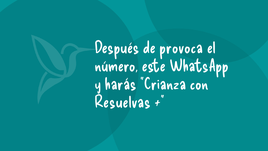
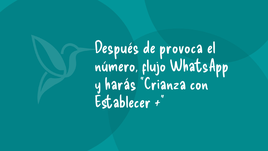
este: este -> flujo (154, 66)
Resuelvas: Resuelvas -> Establecer (123, 102)
